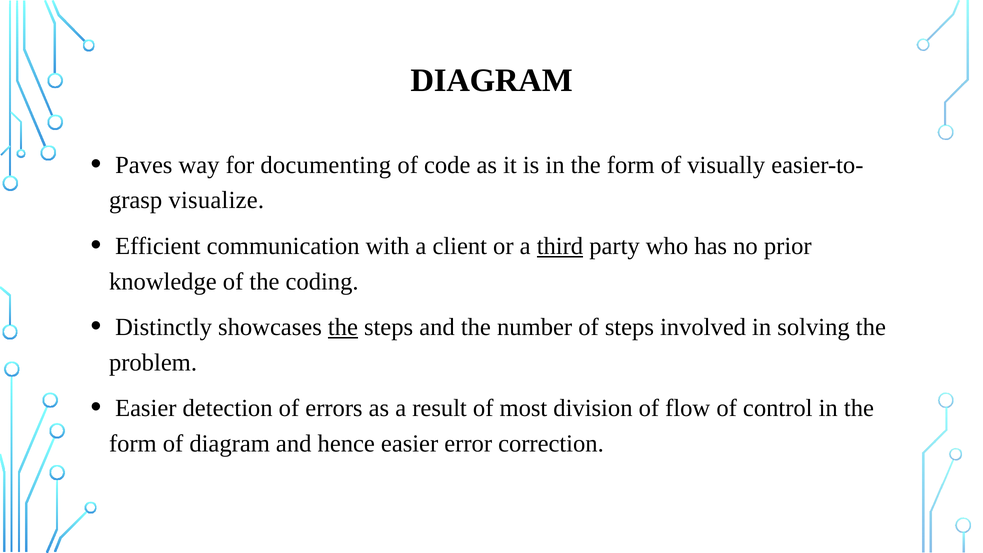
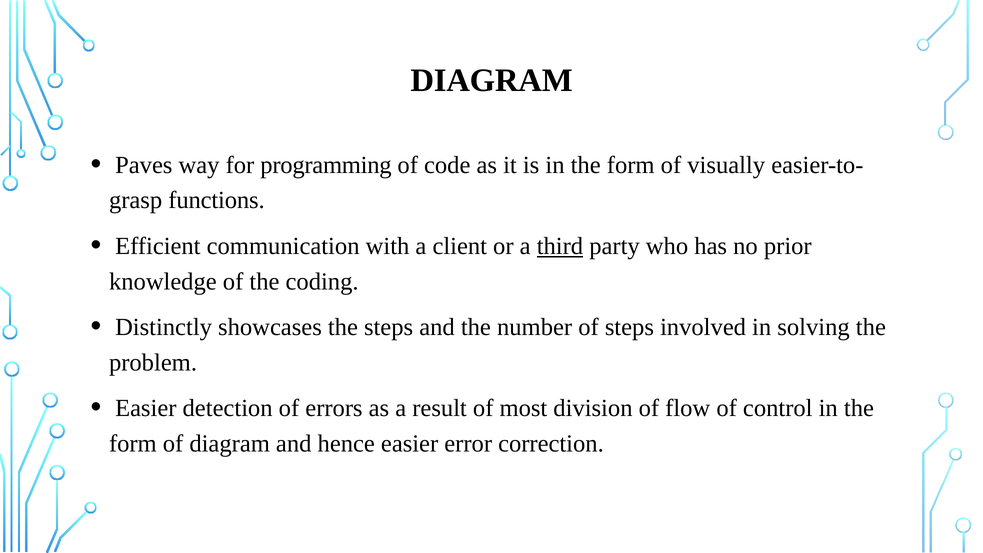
documenting: documenting -> programming (326, 165)
visualize: visualize -> functions (217, 200)
the underline: present -> none (343, 327)
